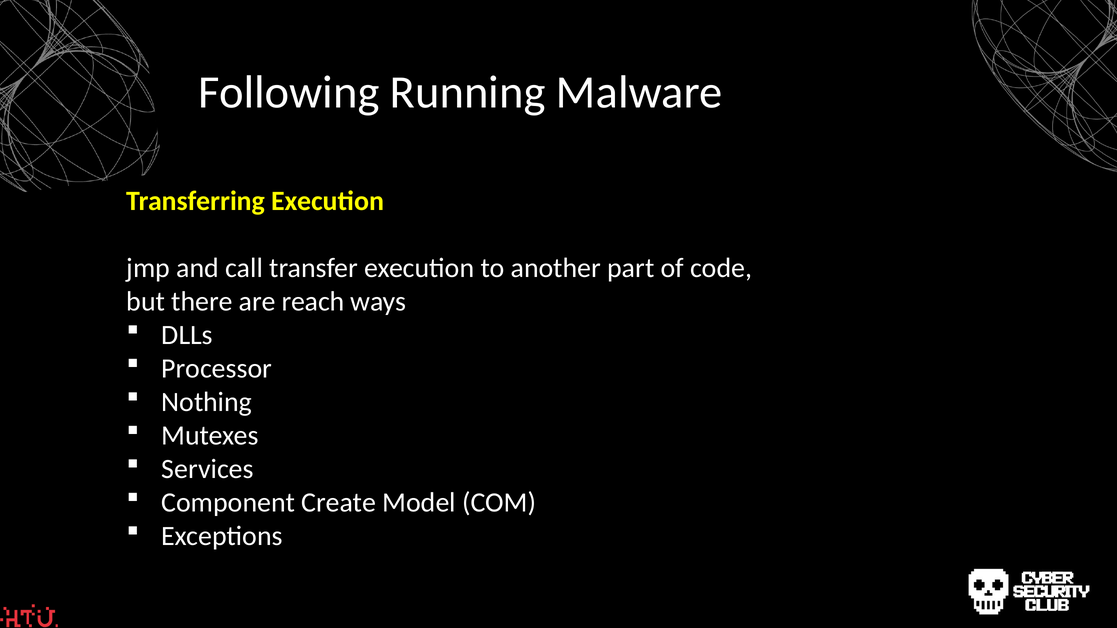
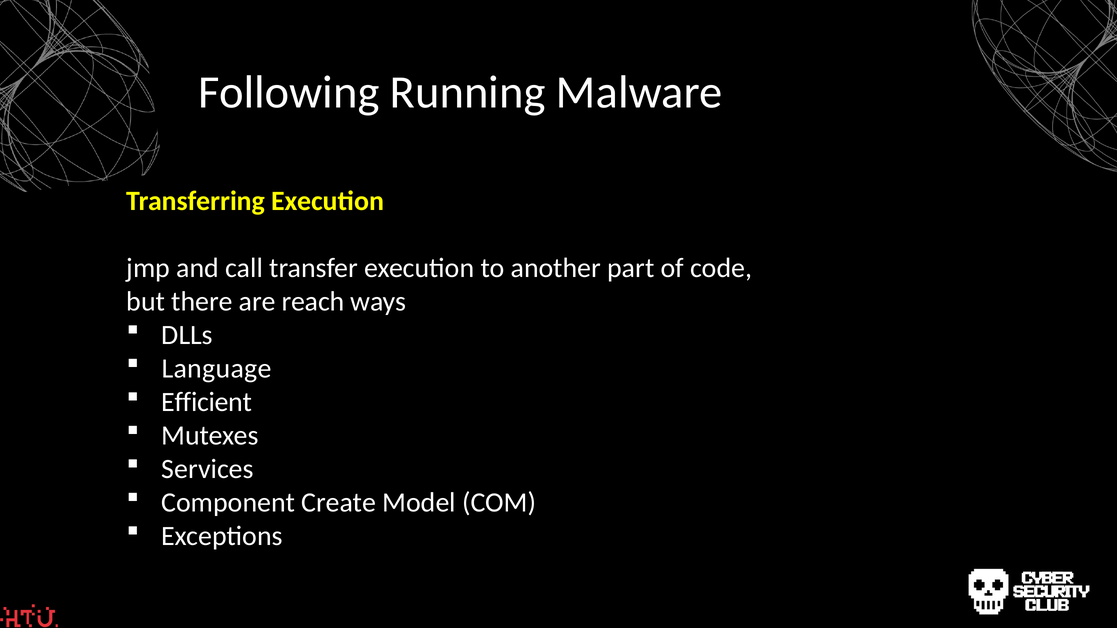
Processor: Processor -> Language (217, 369)
Nothing: Nothing -> Efficient (207, 402)
